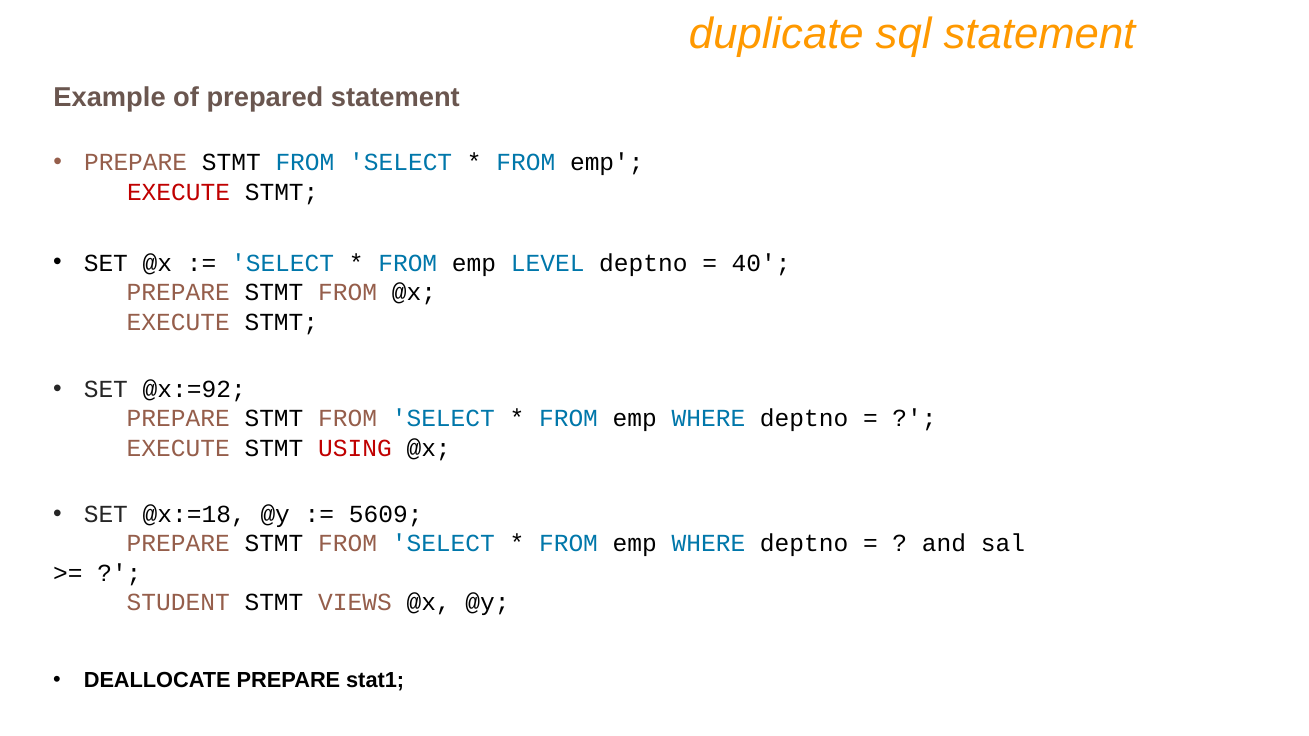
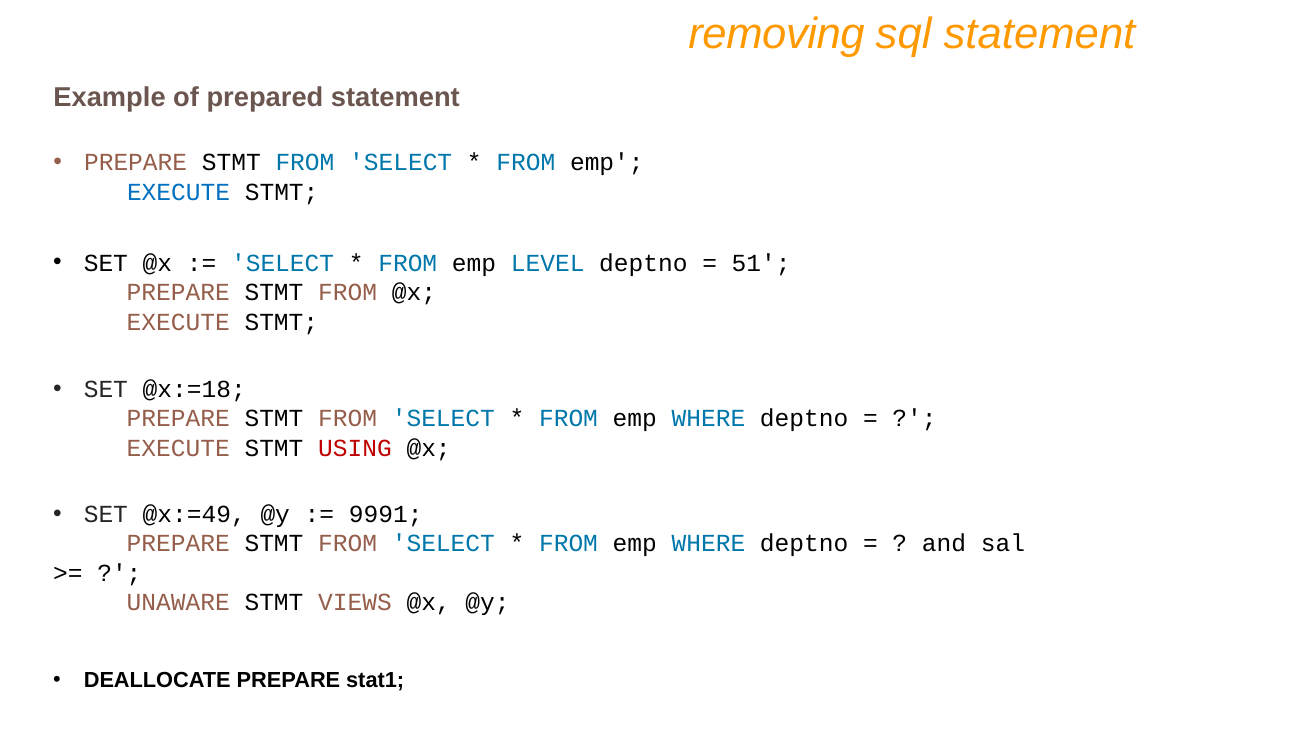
duplicate: duplicate -> removing (777, 34)
EXECUTE colour: red -> blue (179, 192)
40: 40 -> 51 (761, 263)
@x:=92: @x:=92 -> @x:=18 (194, 389)
@x:=18: @x:=18 -> @x:=49 (194, 514)
5609: 5609 -> 9991 (386, 514)
STUDENT: STUDENT -> UNAWARE (178, 603)
